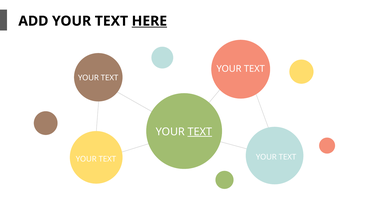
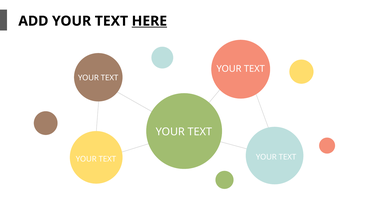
TEXT underline: present -> none (200, 132)
